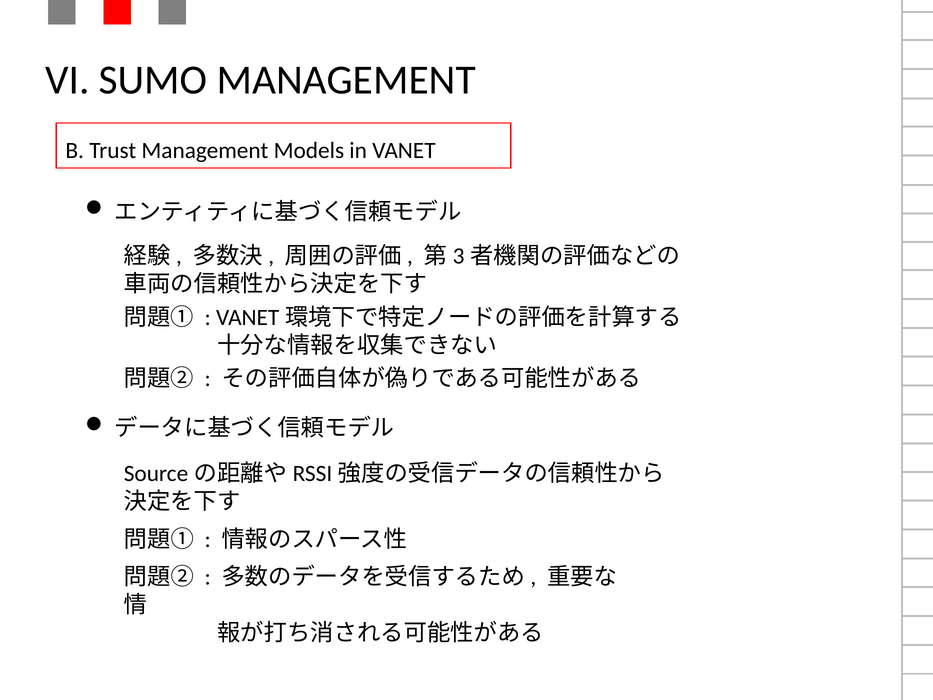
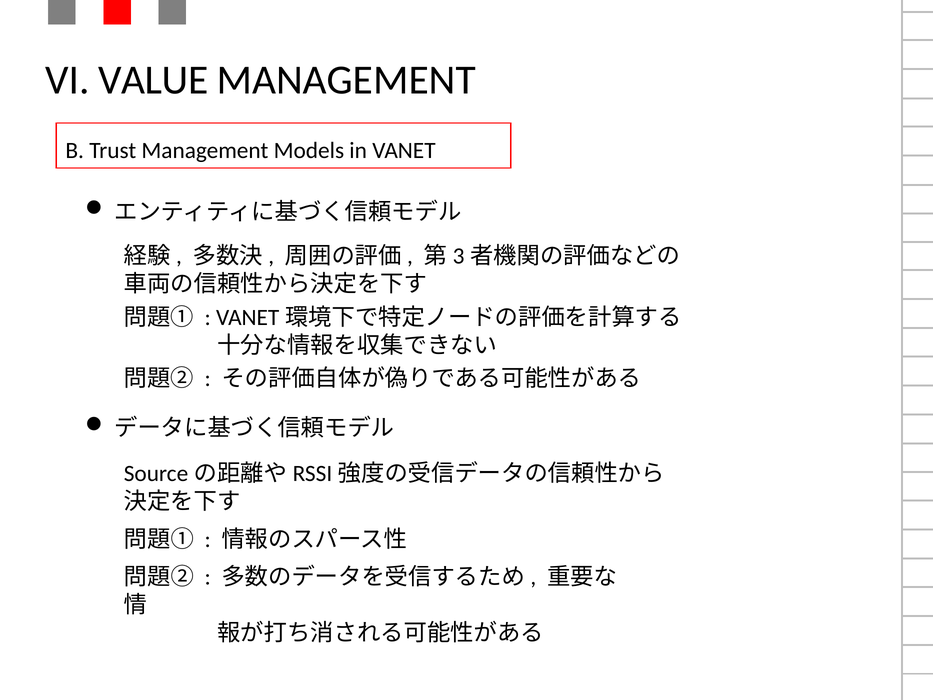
SUMO: SUMO -> VALUE (153, 80)
